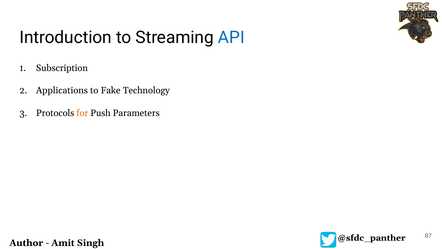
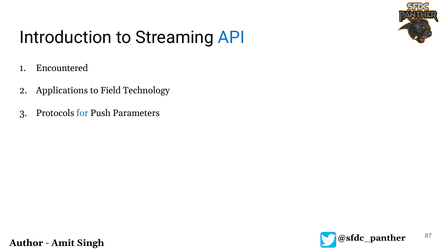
Subscription: Subscription -> Encountered (62, 68)
Fake: Fake -> Field (111, 90)
for colour: orange -> blue (82, 113)
